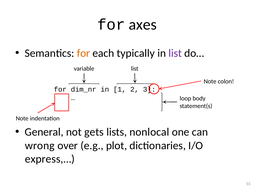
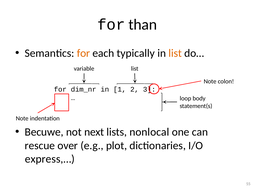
axes: axes -> than (143, 25)
list colour: purple -> orange (175, 53)
General: General -> Becuwe (44, 132)
gets: gets -> next (94, 132)
wrong: wrong -> rescue (40, 146)
